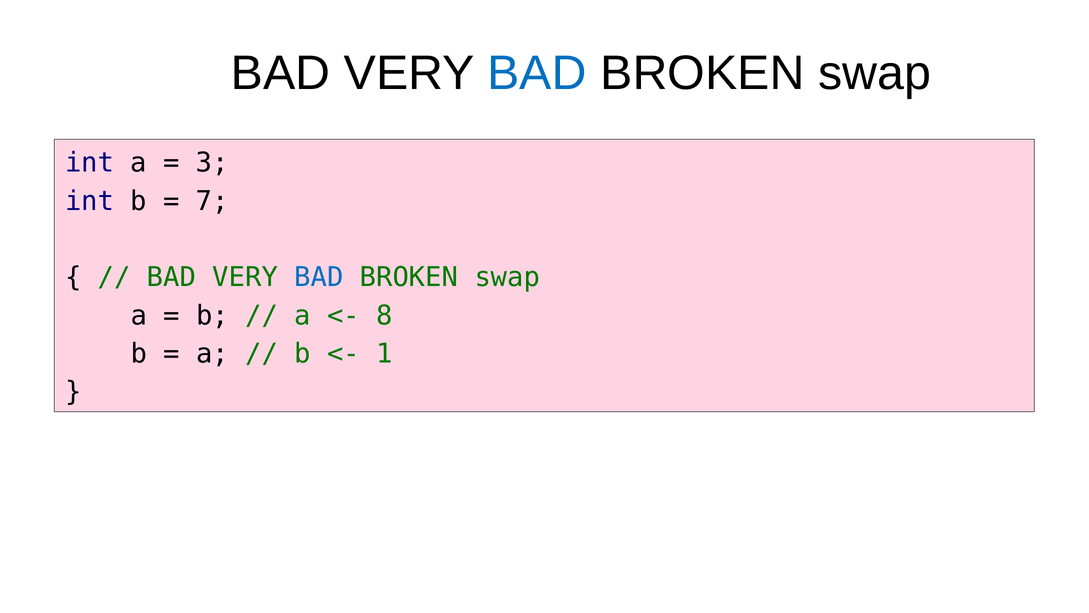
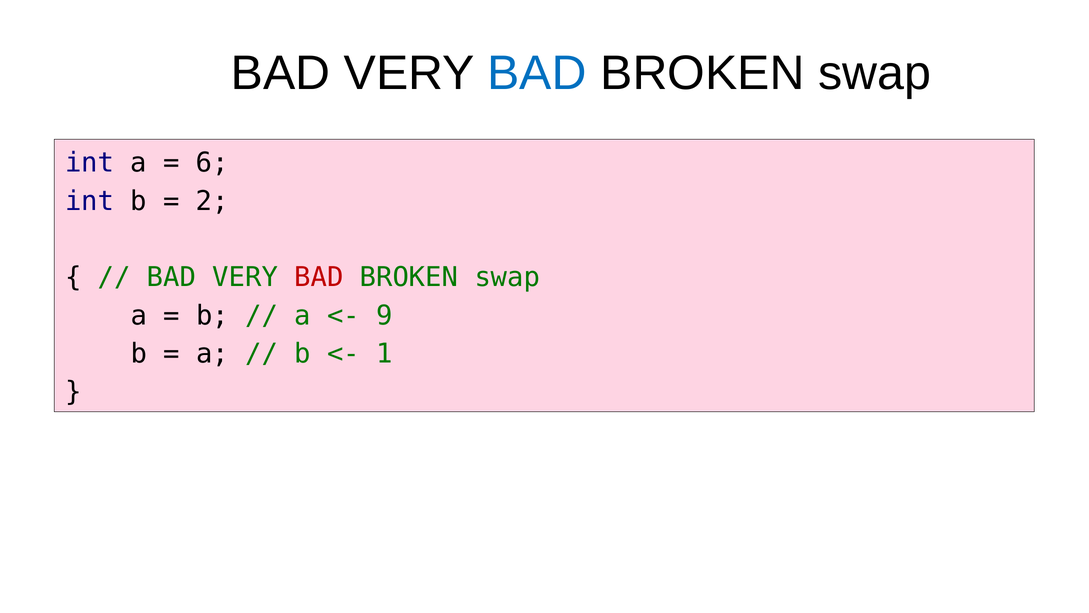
3: 3 -> 6 (212, 163)
7: 7 -> 2 (212, 201)
BAD colour: blue -> red (319, 277)
8: 8 -> 9 (384, 315)
